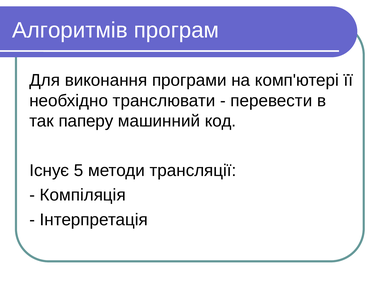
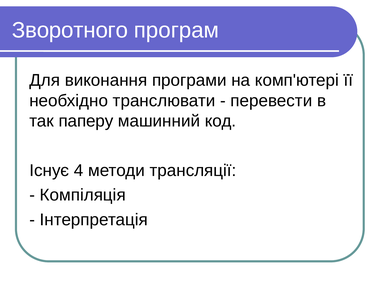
Алгоритмів: Алгоритмів -> Зворотного (70, 30)
5: 5 -> 4 (79, 171)
